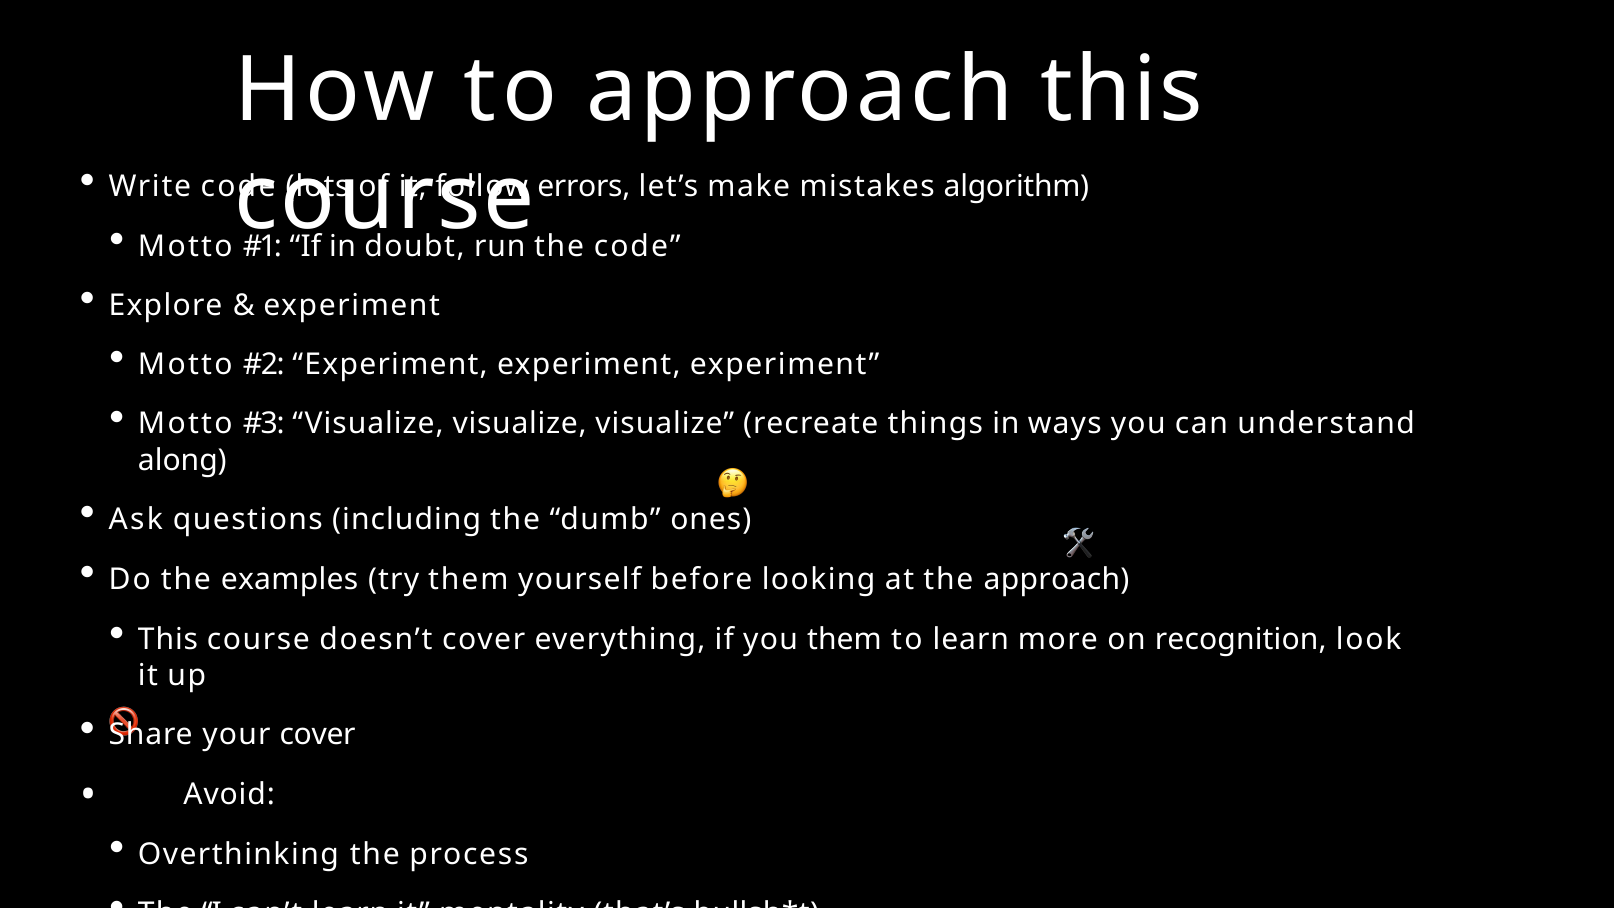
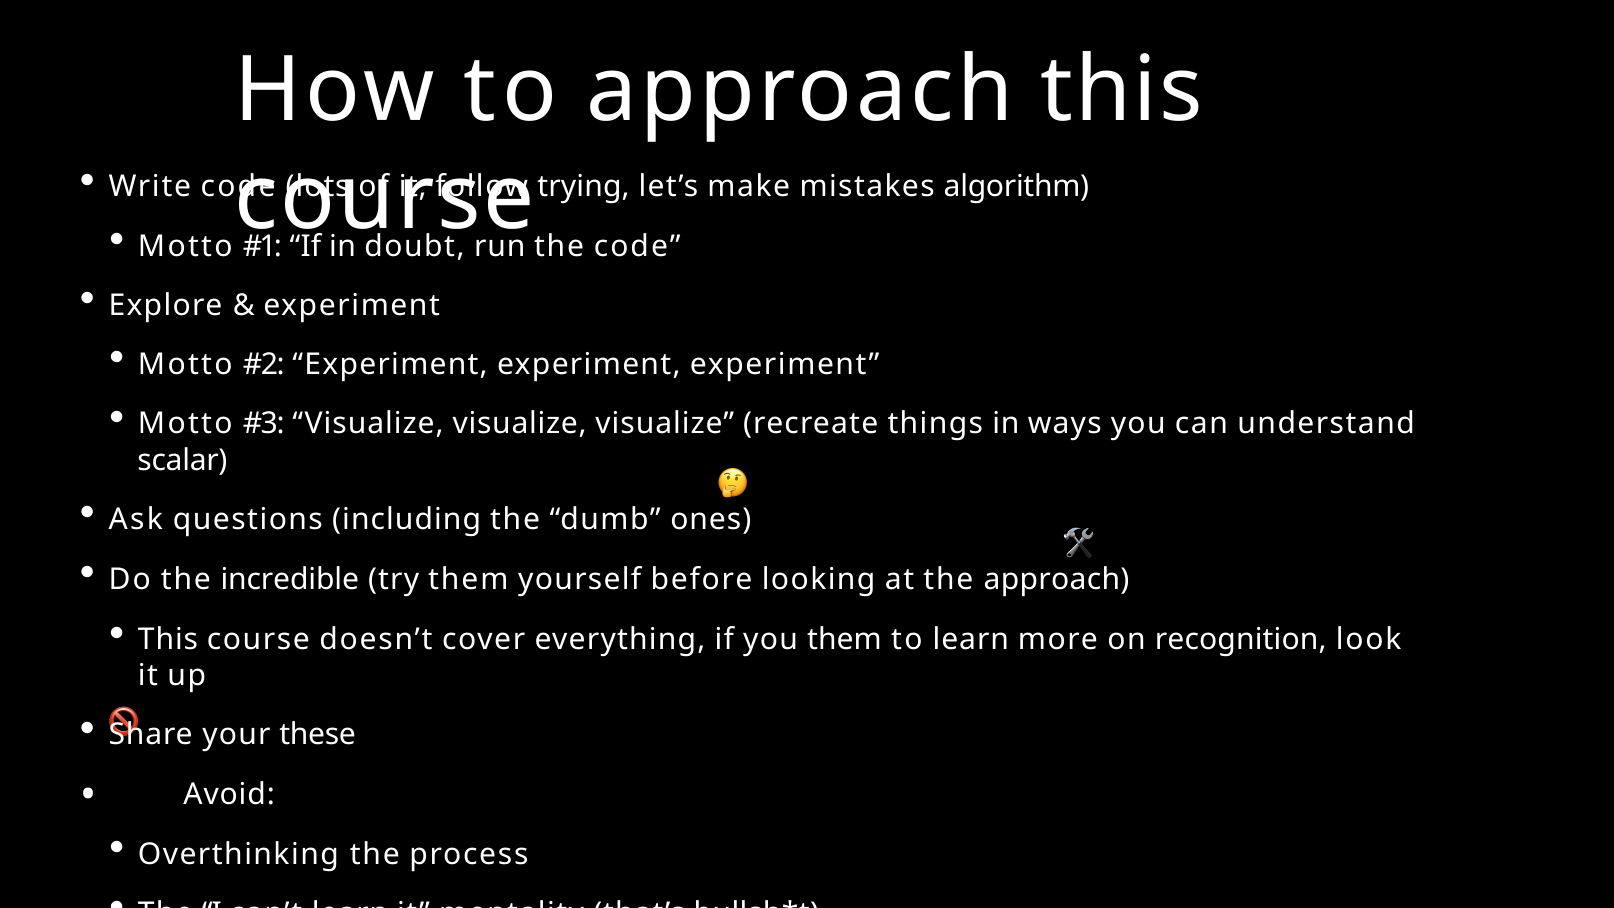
errors: errors -> trying (584, 187)
along: along -> scalar (183, 460)
examples: examples -> incredible (290, 579)
your cover: cover -> these (318, 735)
